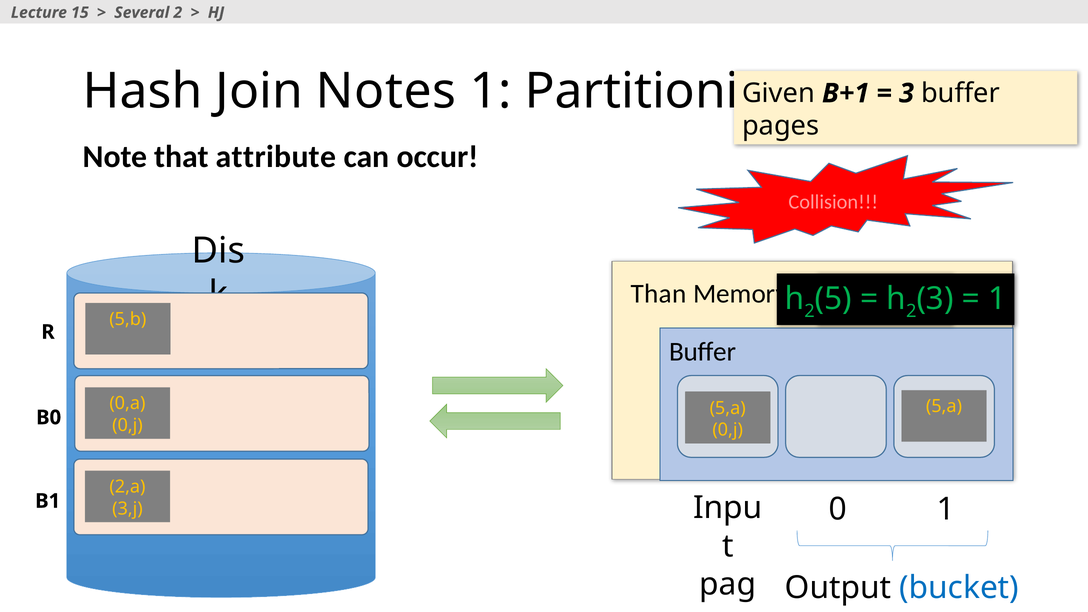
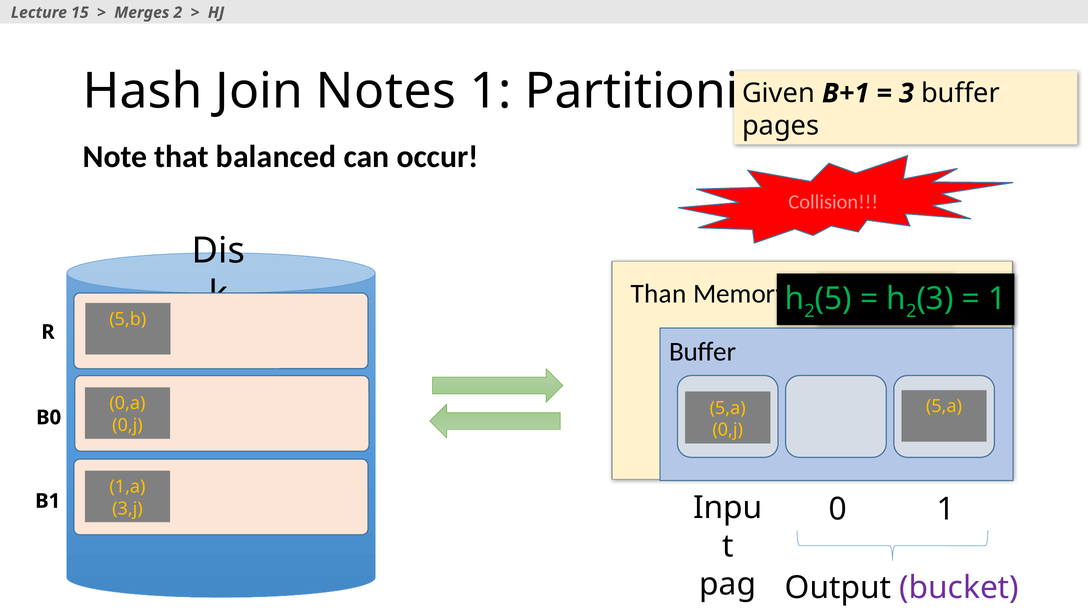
Several: Several -> Merges (142, 13)
attribute: attribute -> balanced (276, 157)
2,a: 2,a -> 1,a (127, 487)
bucket colour: blue -> purple (959, 588)
